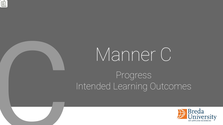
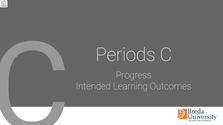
Manner: Manner -> Periods (126, 55)
